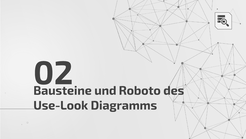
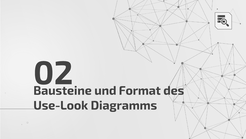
Roboto: Roboto -> Format (140, 90)
